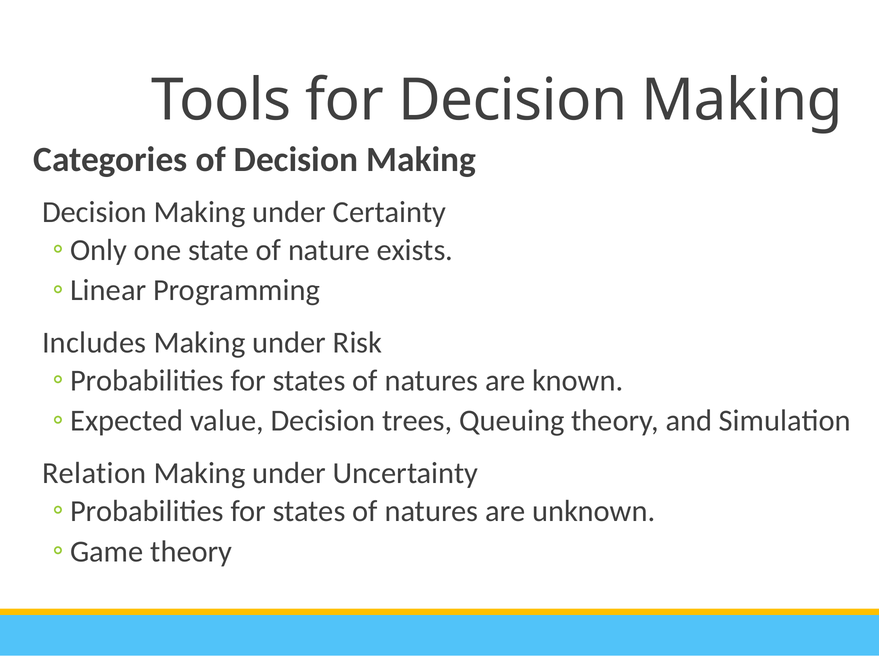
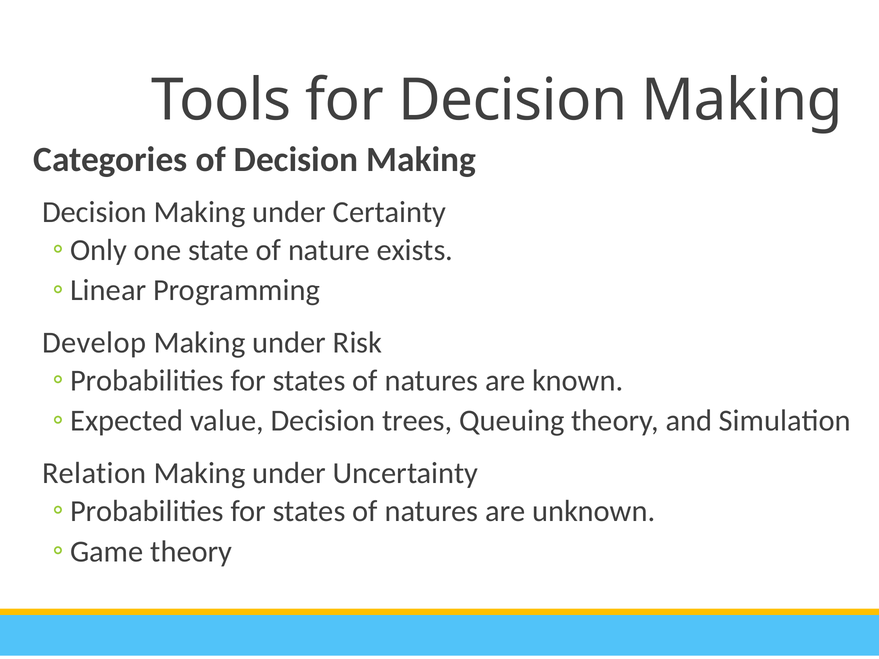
Includes: Includes -> Develop (94, 343)
